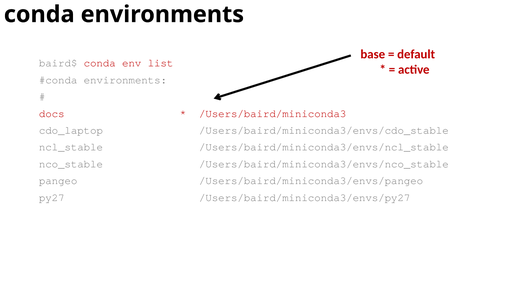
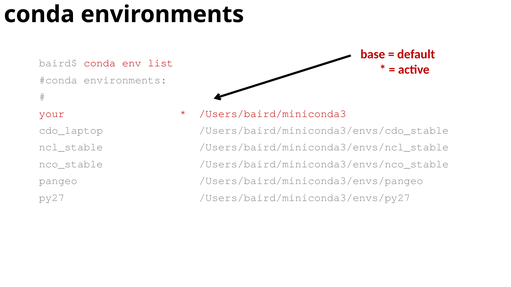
docs: docs -> your (52, 114)
